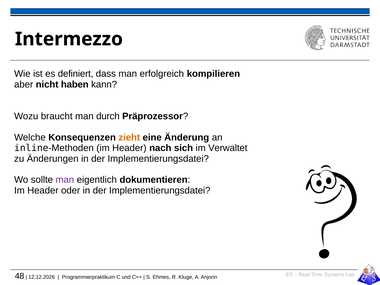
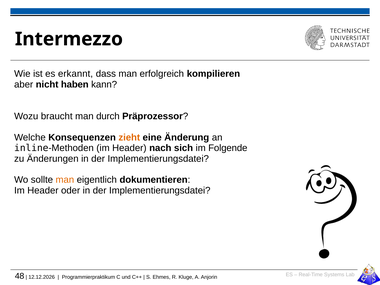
definiert: definiert -> erkannt (76, 74)
Verwaltet: Verwaltet -> Folgende (228, 148)
man colour: purple -> orange (65, 180)
